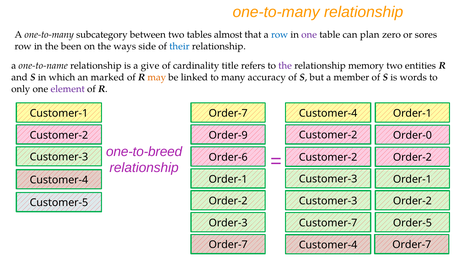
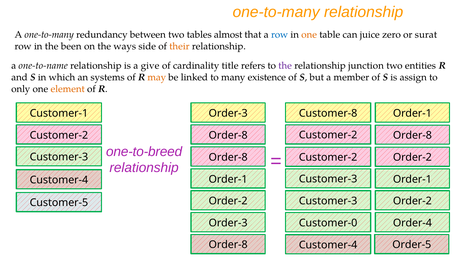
subcategory: subcategory -> redundancy (102, 35)
one colour: purple -> orange (309, 35)
plan: plan -> juice (370, 35)
sores: sores -> surat (426, 35)
their colour: blue -> orange (179, 46)
memory: memory -> junction (366, 66)
marked: marked -> systems (108, 77)
accuracy: accuracy -> existence (267, 77)
words: words -> assign (413, 77)
element colour: purple -> orange (68, 89)
Order-7: Order-7 -> Order-3 (228, 114)
Customer-4: Customer-4 -> Customer-8 (328, 114)
Order-0: Order-0 -> Order-8 (412, 136)
Order-9: Order-9 -> Order-8 (228, 135)
Order-6: Order-6 -> Order-8 (228, 158)
Customer-7: Customer-7 -> Customer-0 (328, 223)
Order-5: Order-5 -> Order-4 (412, 223)
Order-7: Order-7 -> Order-8 (228, 245)
Customer-4 Order-7: Order-7 -> Order-5 (412, 245)
